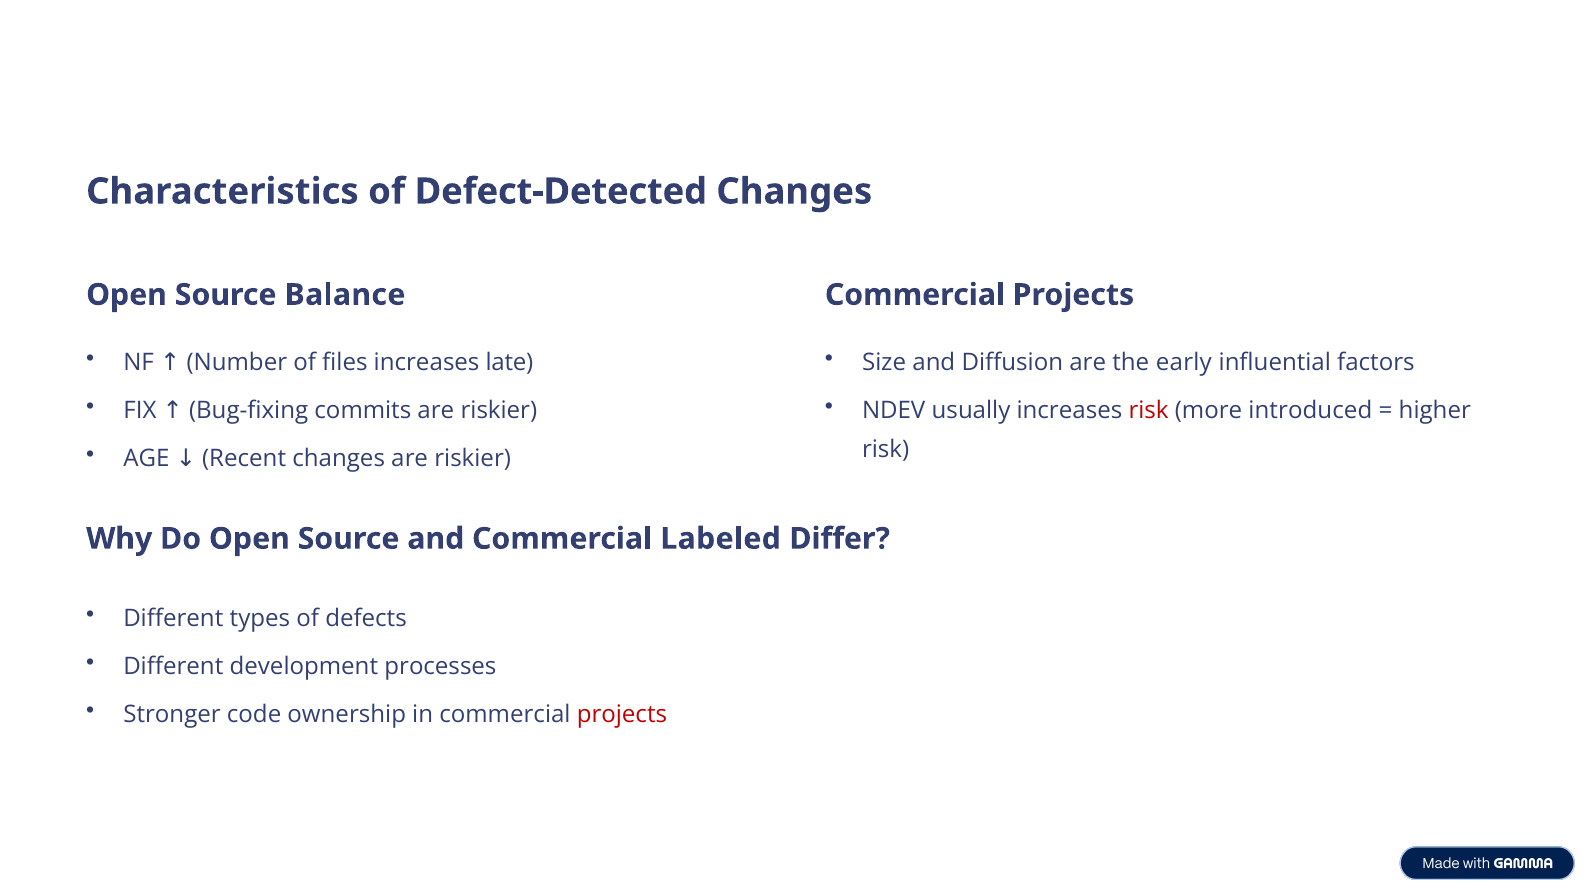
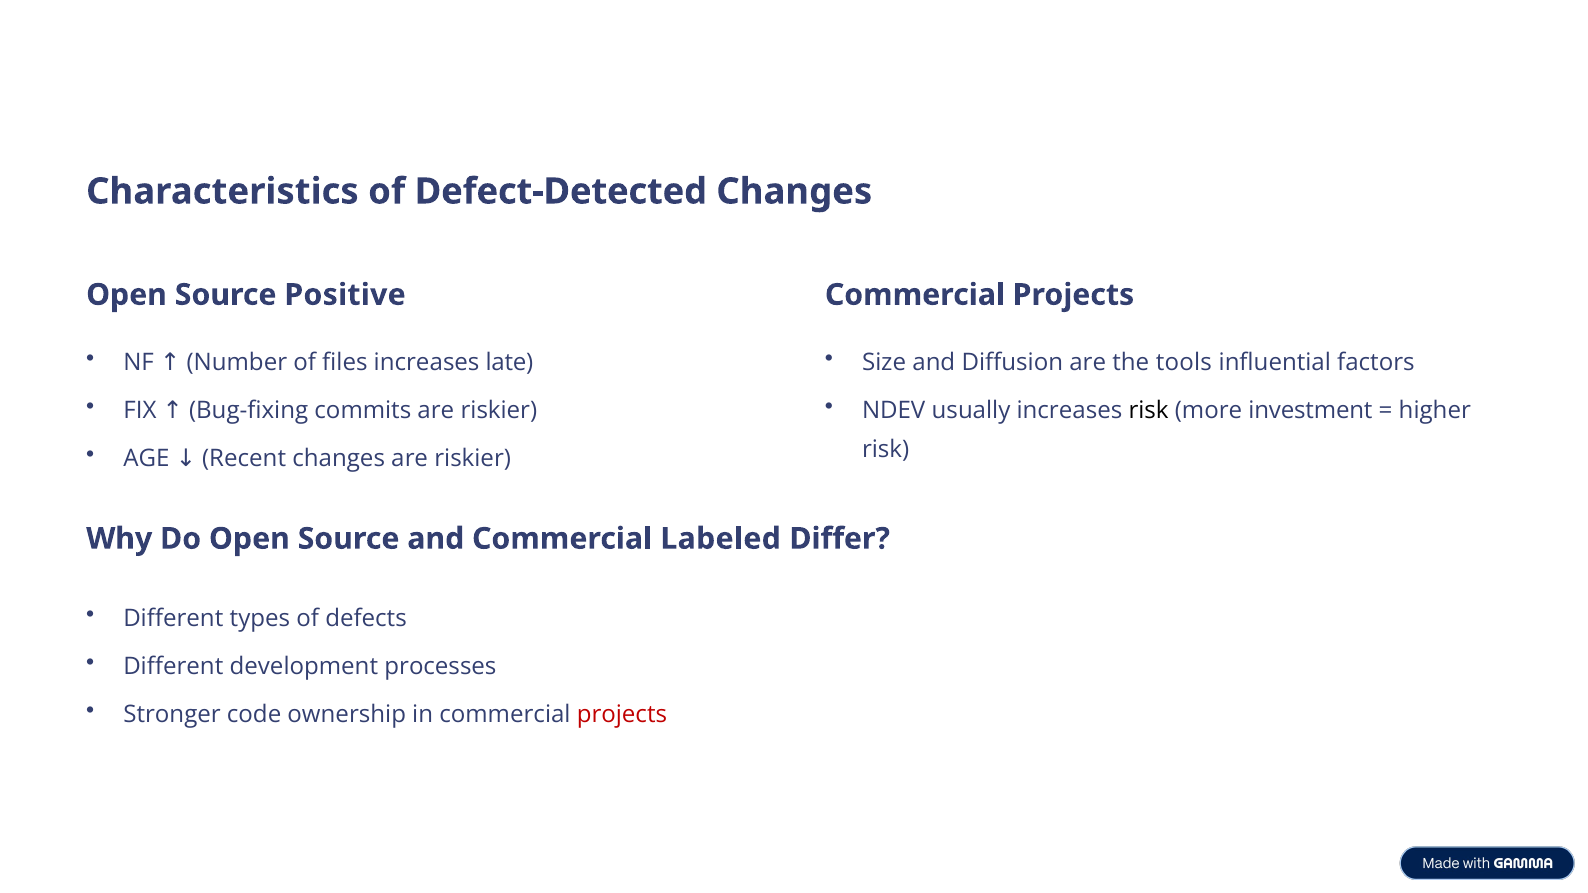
Balance: Balance -> Positive (345, 295)
early: early -> tools (1184, 363)
risk colour: red -> black (1149, 411)
introduced: introduced -> investment (1311, 411)
